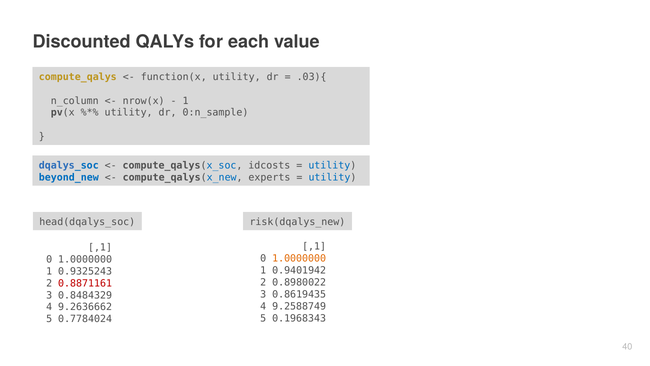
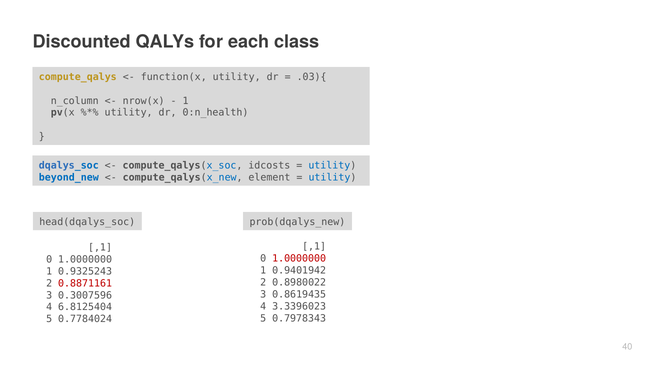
value: value -> class (297, 42)
0:n_sample: 0:n_sample -> 0:n_health (215, 113)
experts: experts -> element (269, 177)
risk(dqalys_new: risk(dqalys_new -> prob(dqalys_new (297, 222)
1.0000000 colour: orange -> red (299, 258)
0.8484329: 0.8484329 -> 0.3007596 (85, 295)
9.2588749: 9.2588749 -> 3.3396023 (299, 306)
9.2636662: 9.2636662 -> 6.8125404 (85, 307)
0.1968343: 0.1968343 -> 0.7978343 (299, 318)
